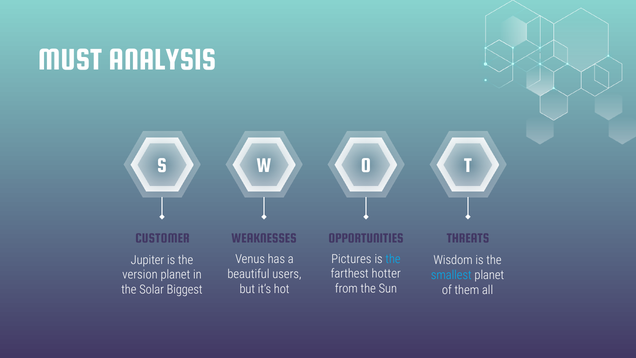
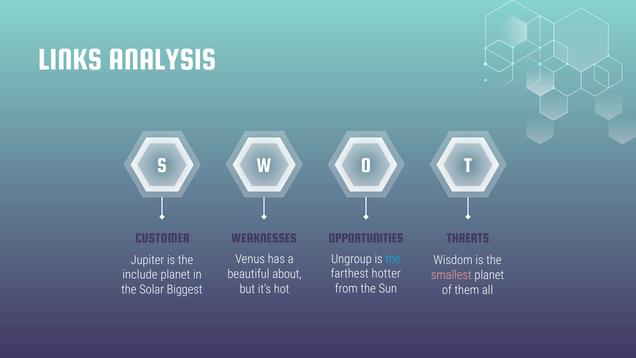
MUST: MUST -> LINKS (70, 59)
Pictures: Pictures -> Ungroup (351, 259)
users: users -> about (287, 274)
version: version -> include (140, 275)
smallest colour: light blue -> pink (451, 275)
